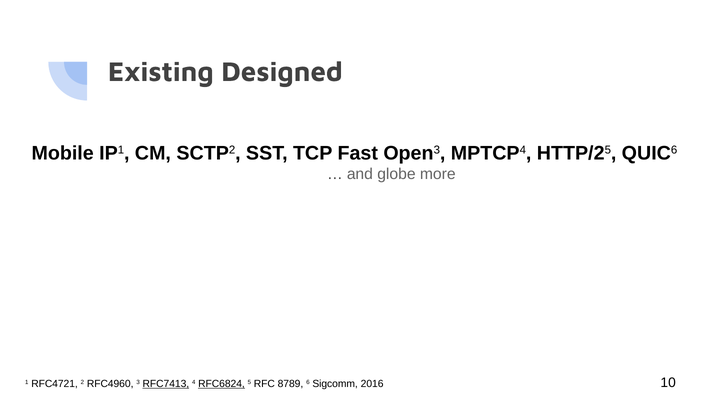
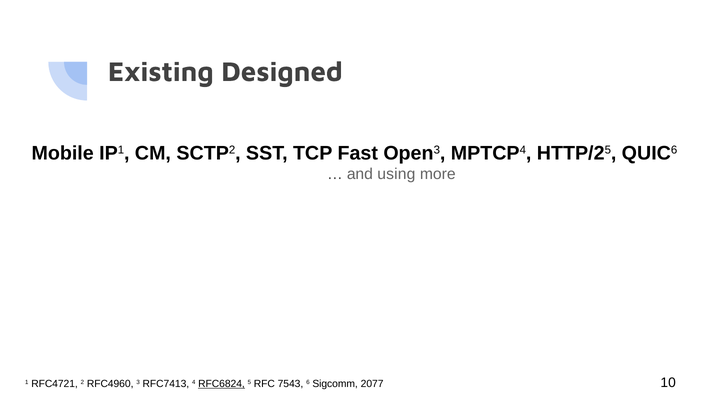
globe: globe -> using (396, 174)
RFC7413 underline: present -> none (166, 384)
8789: 8789 -> 7543 (290, 384)
2016: 2016 -> 2077 (372, 384)
